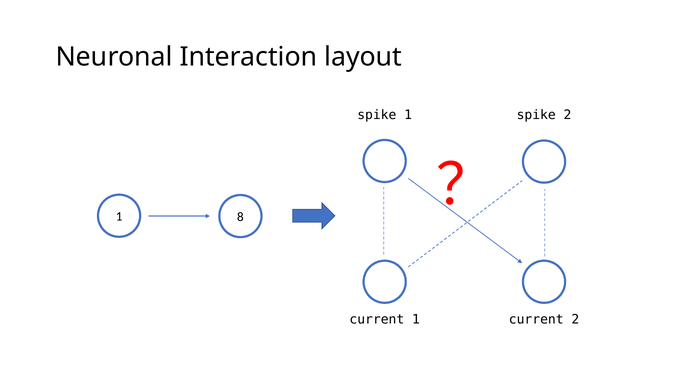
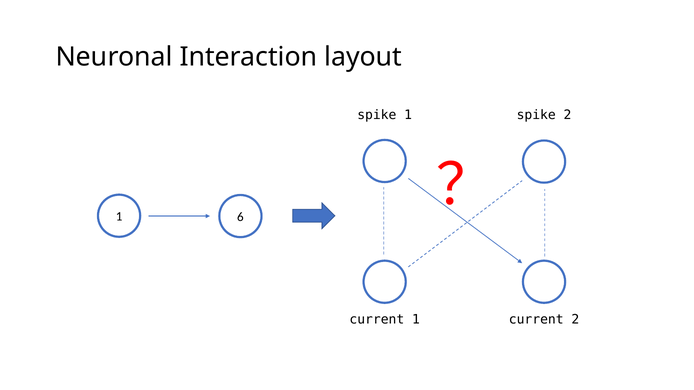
8: 8 -> 6 (240, 217)
